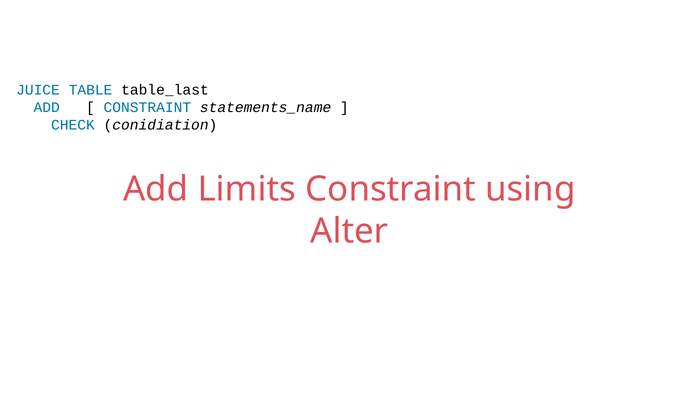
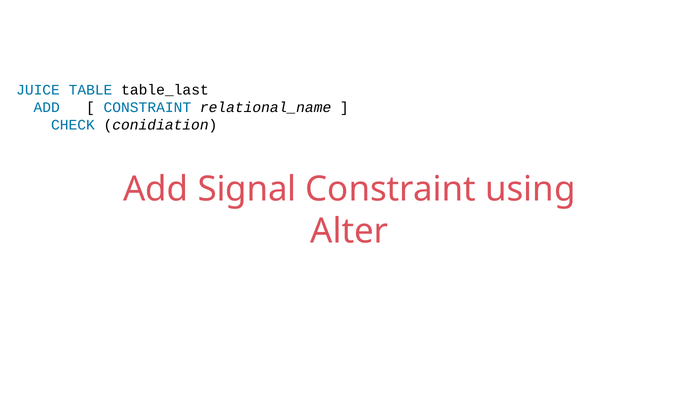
statements_name: statements_name -> relational_name (266, 107)
Limits: Limits -> Signal (247, 190)
